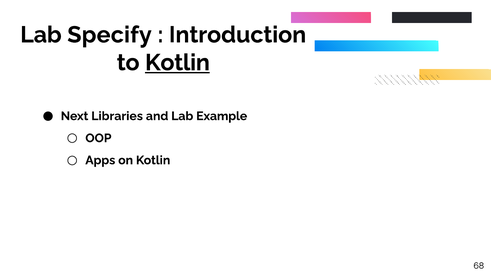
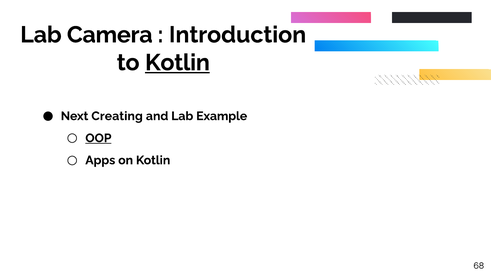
Specify: Specify -> Camera (110, 35)
Libraries: Libraries -> Creating (117, 116)
OOP underline: none -> present (98, 138)
